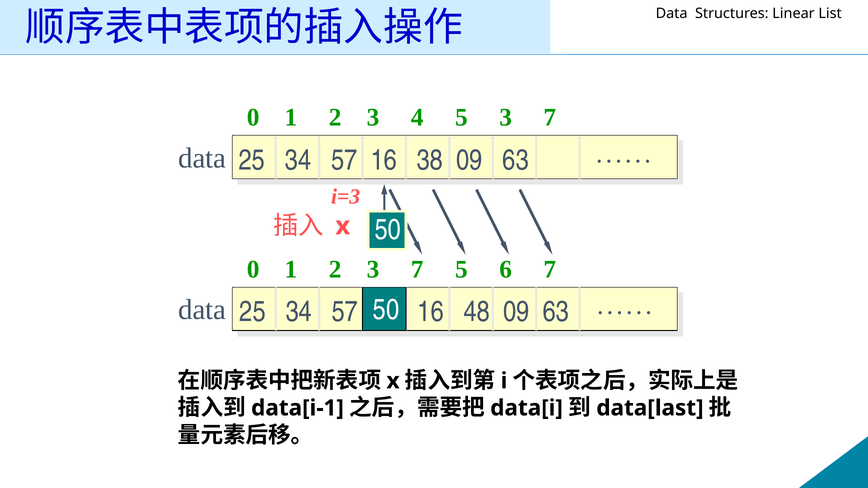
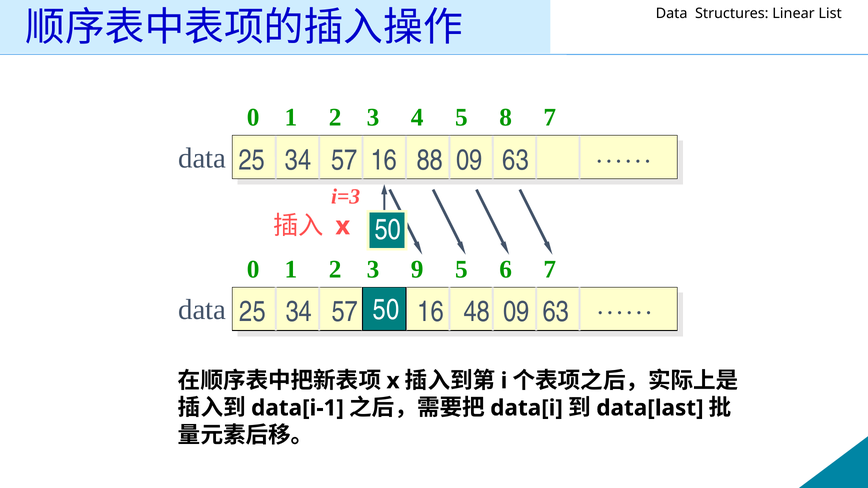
5 3: 3 -> 8 (506, 118)
38: 38 -> 88 (430, 160)
2 3 7: 7 -> 9 (417, 270)
